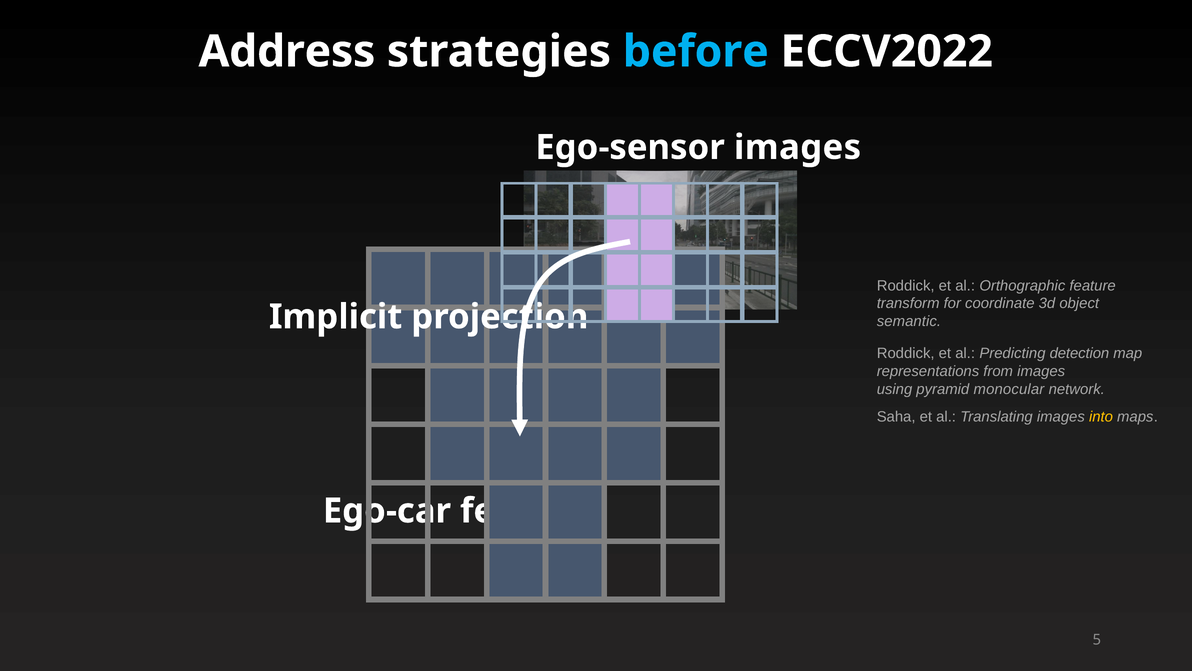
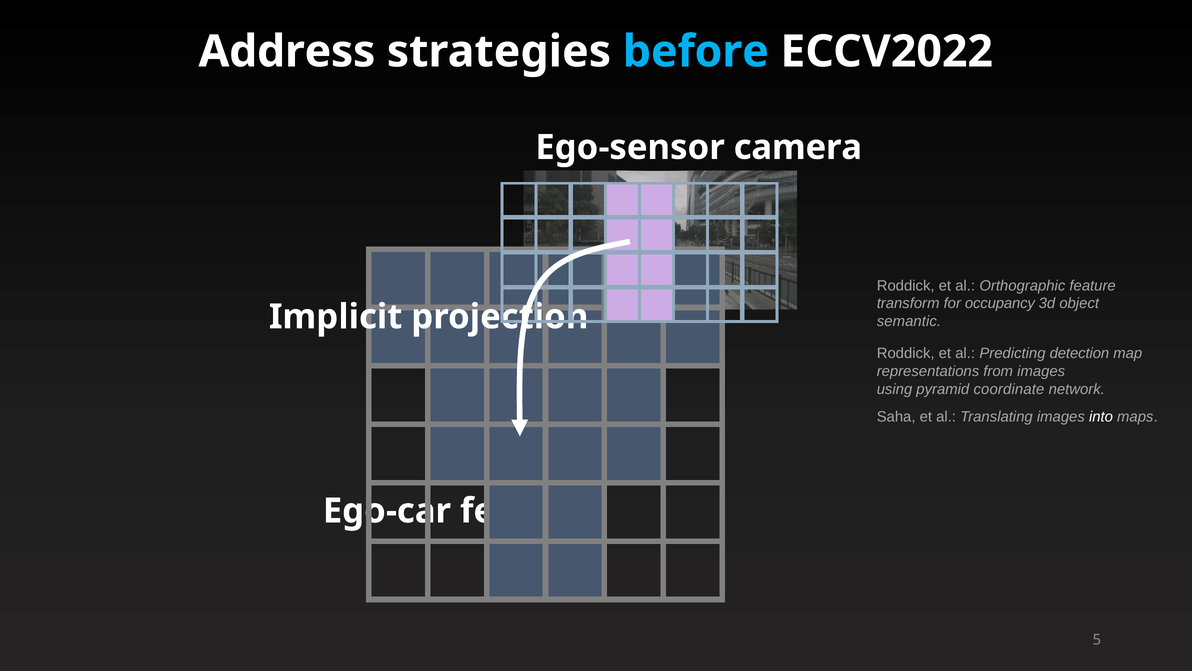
images: images -> camera (798, 147)
coordinate: coordinate -> occupancy (1000, 303)
monocular: monocular -> coordinate (1009, 389)
into colour: yellow -> white (1101, 416)
